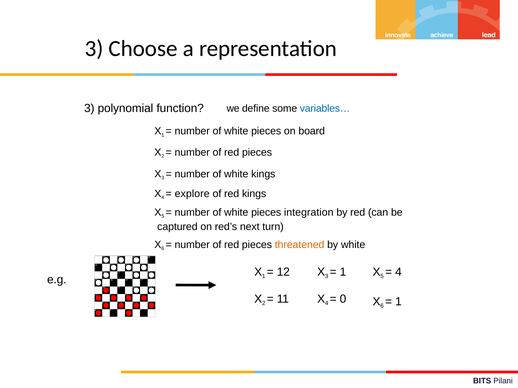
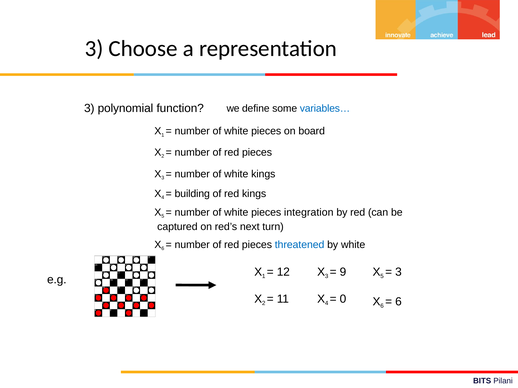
explore: explore -> building (192, 194)
threatened colour: orange -> blue (300, 245)
1: 1 -> 9 (343, 272)
4: 4 -> 3 (398, 272)
1: 1 -> 6 (398, 302)
